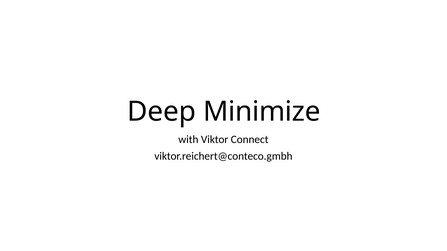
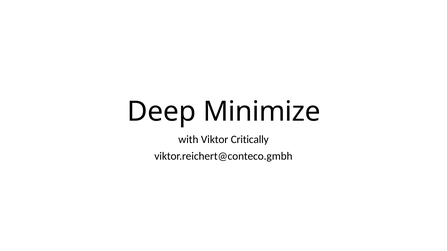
Connect: Connect -> Critically (250, 140)
